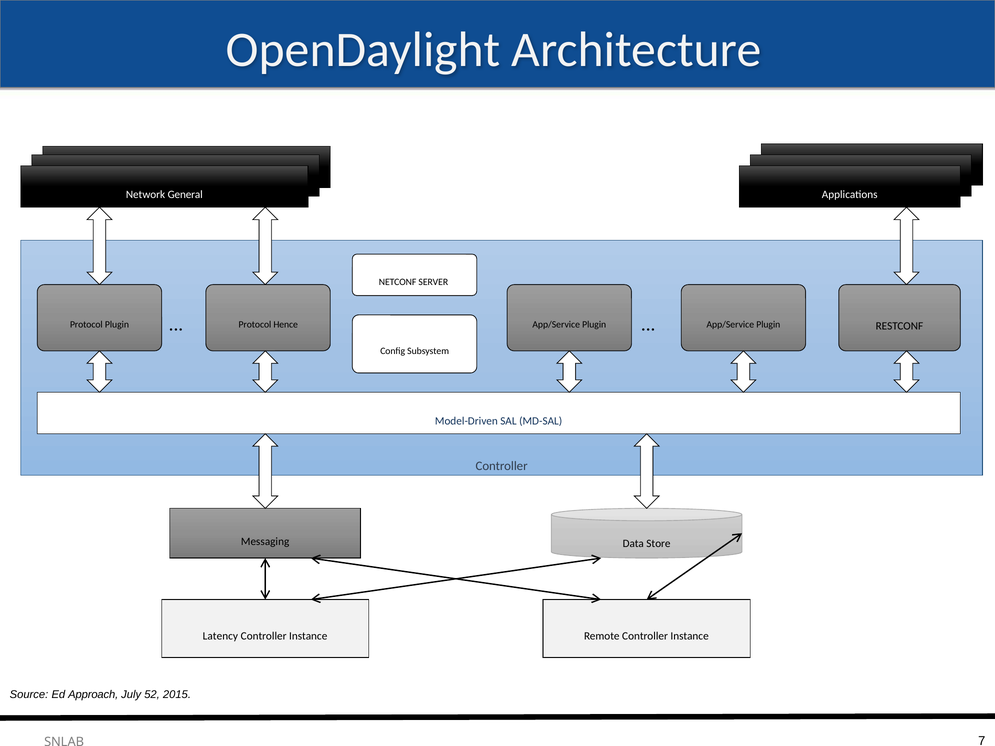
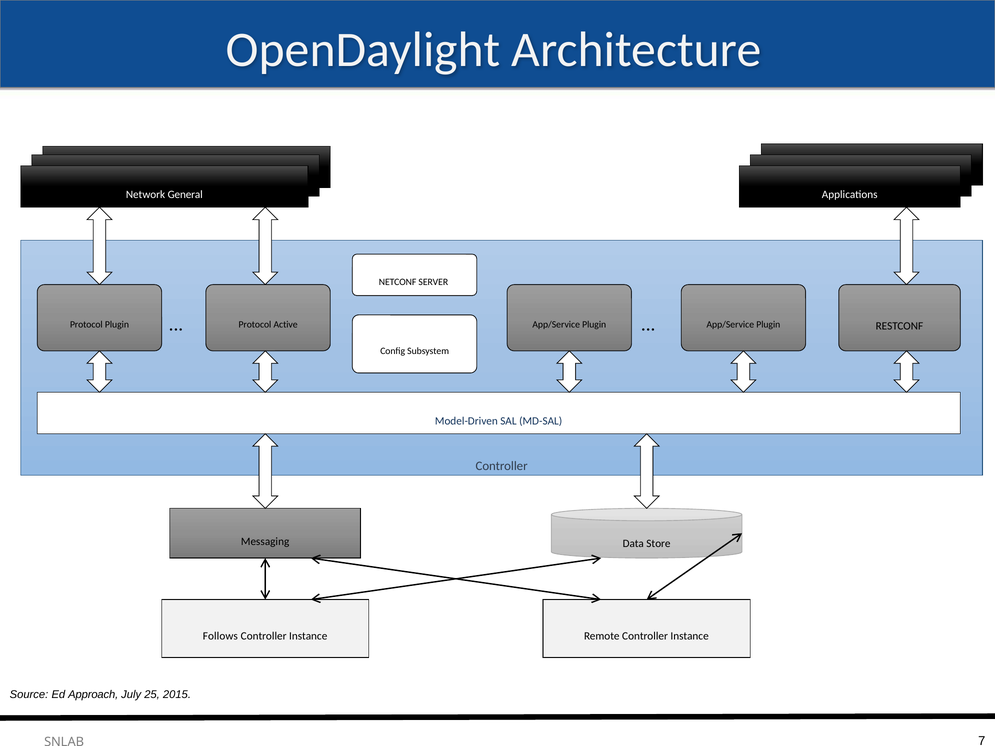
Hence: Hence -> Active (286, 325)
Latency: Latency -> Follows (220, 636)
52: 52 -> 25 (152, 695)
